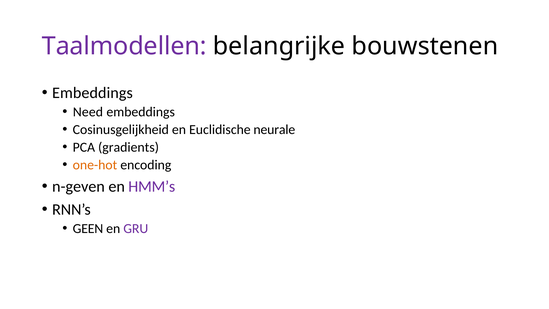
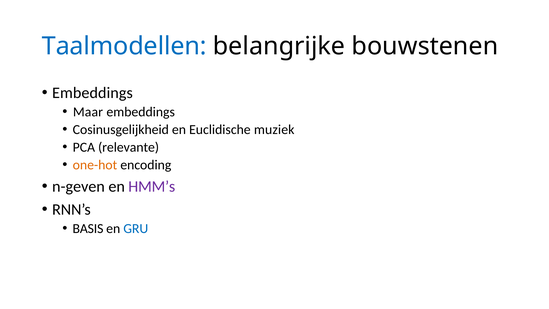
Taalmodellen colour: purple -> blue (124, 46)
Need: Need -> Maar (88, 112)
neurale: neurale -> muziek (274, 129)
gradients: gradients -> relevante (129, 147)
GEEN: GEEN -> BASIS (88, 228)
GRU colour: purple -> blue (136, 228)
